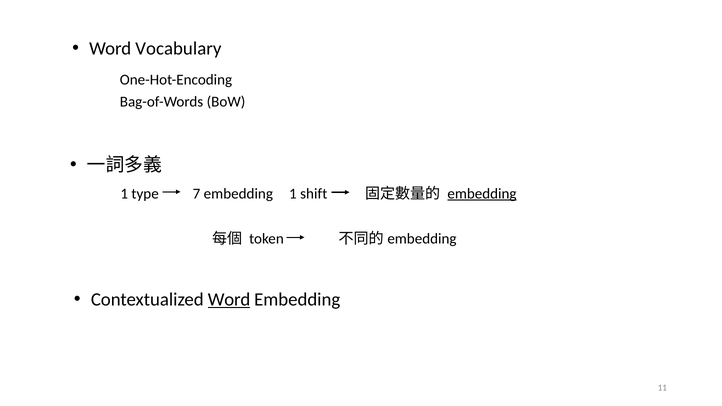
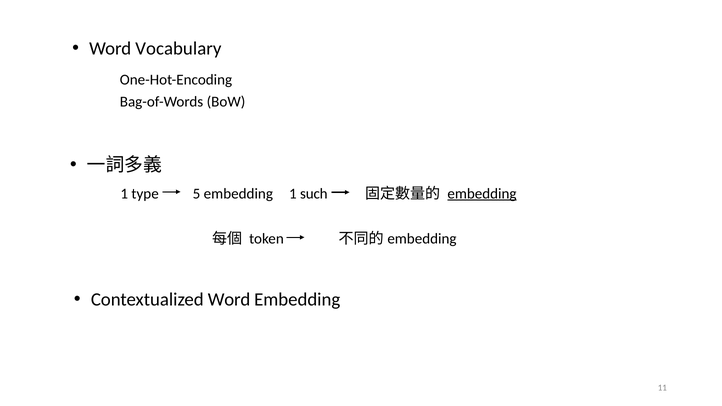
7: 7 -> 5 (197, 194)
shift: shift -> such (314, 194)
Word underline: present -> none (229, 300)
